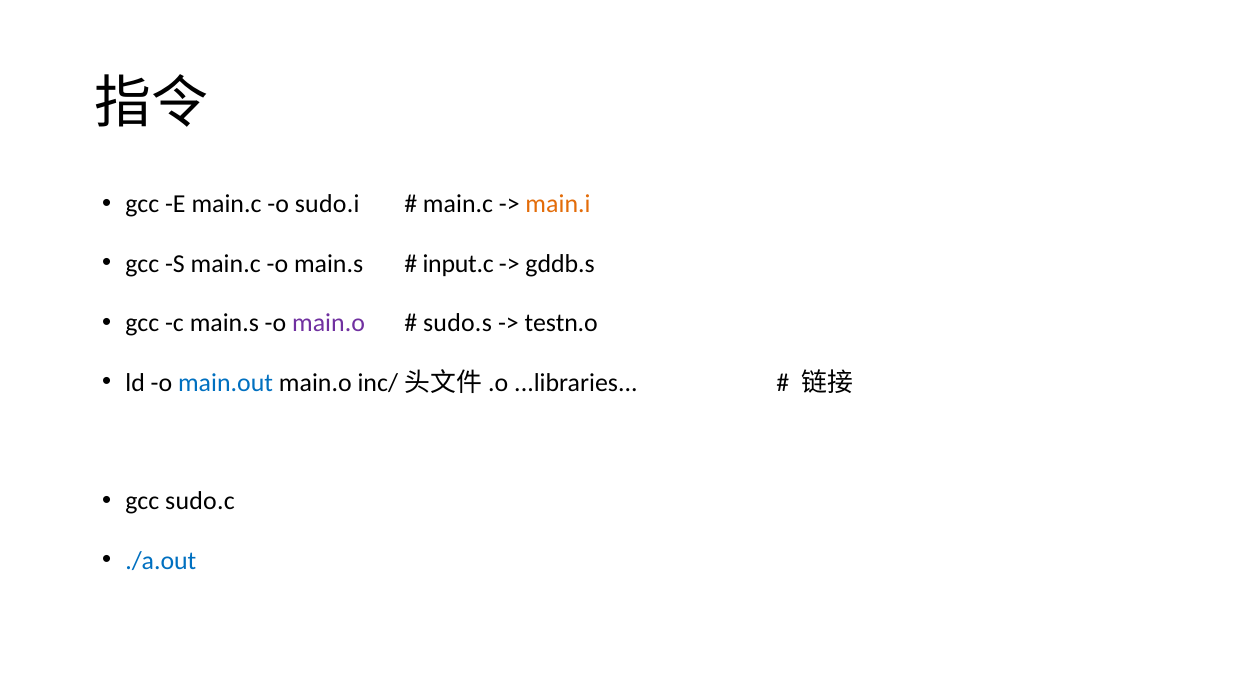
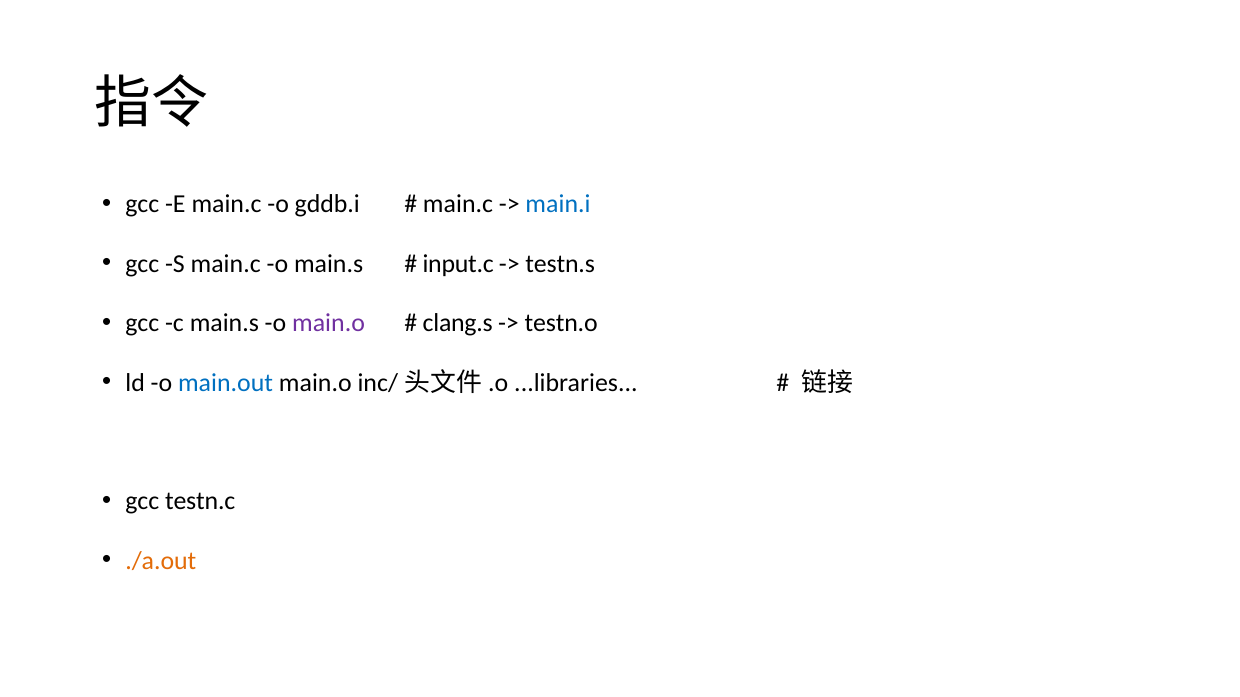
sudo.i: sudo.i -> gddb.i (327, 204)
main.i colour: orange -> blue (558, 204)
gddb.s: gddb.s -> testn.s (560, 264)
sudo.s: sudo.s -> clang.s (458, 323)
sudo.c: sudo.c -> testn.c (200, 502)
./a.out colour: blue -> orange (161, 561)
